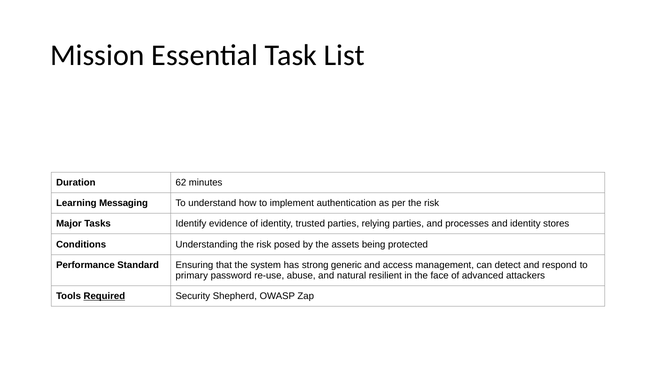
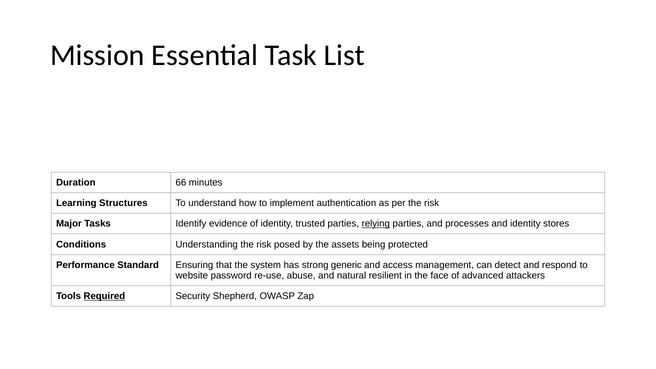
62: 62 -> 66 (181, 183)
Messaging: Messaging -> Structures (123, 203)
relying underline: none -> present (376, 224)
primary: primary -> website (192, 276)
